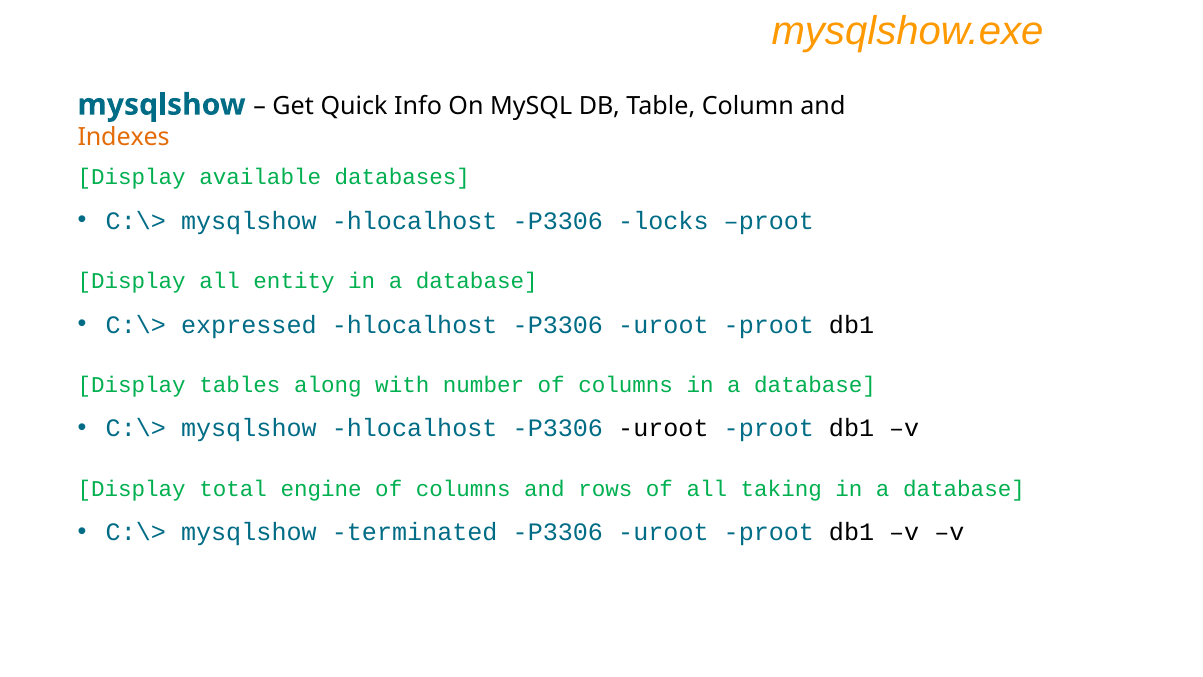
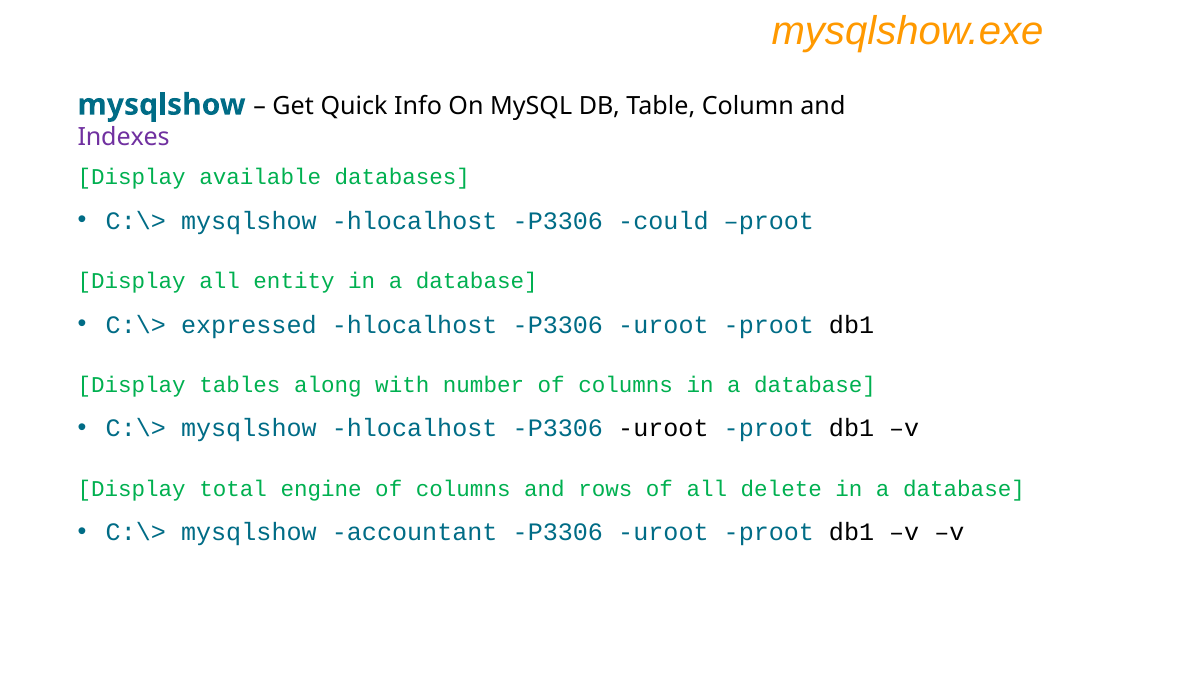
Indexes colour: orange -> purple (124, 137)
locks: locks -> could (663, 221)
taking: taking -> delete (781, 488)
terminated: terminated -> accountant (415, 532)
